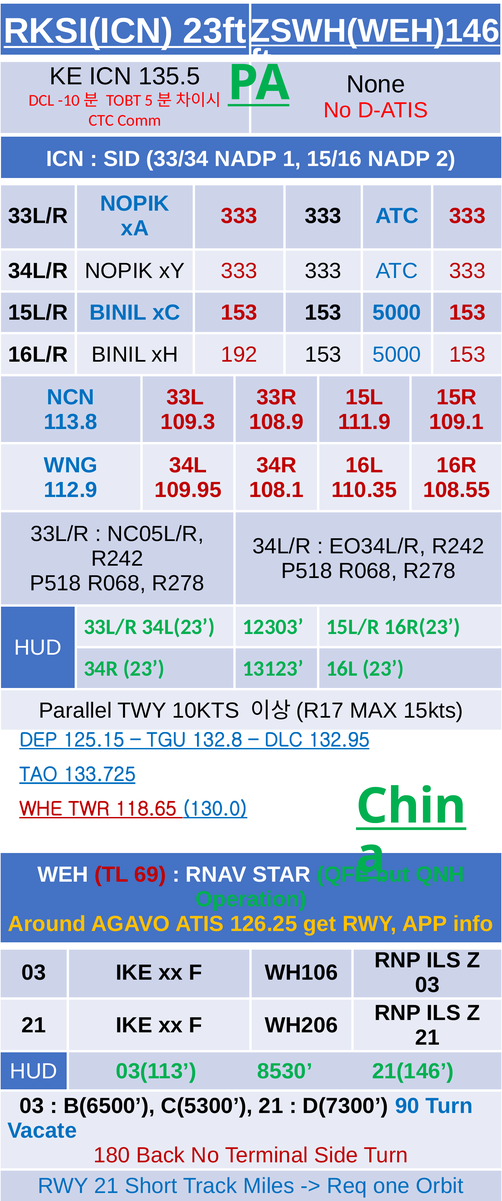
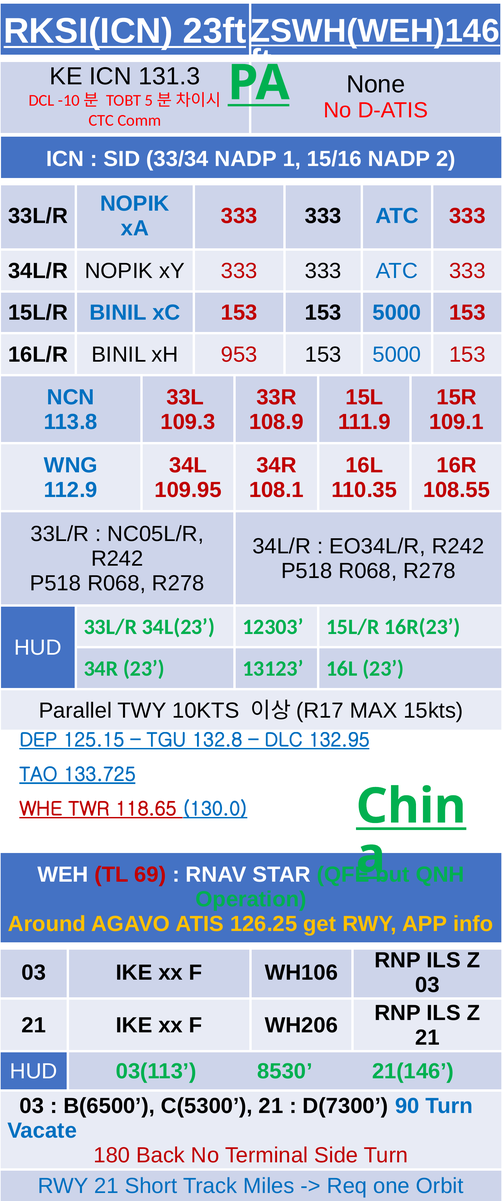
135.5: 135.5 -> 131.3 (169, 77)
192: 192 -> 953 (239, 355)
